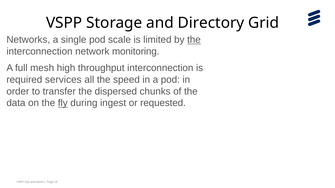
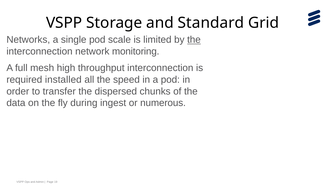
Directory: Directory -> Standard (211, 23)
services: services -> installed (63, 80)
fly underline: present -> none (63, 103)
requested: requested -> numerous (163, 103)
